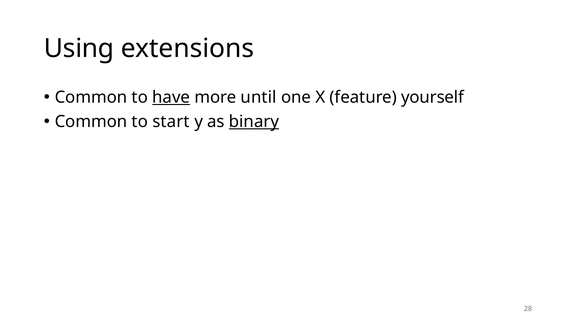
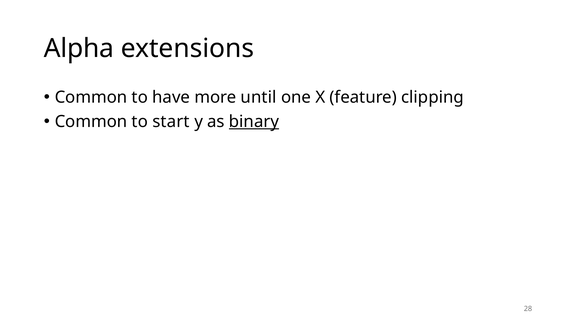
Using: Using -> Alpha (79, 48)
have underline: present -> none (171, 97)
yourself: yourself -> clipping (432, 97)
